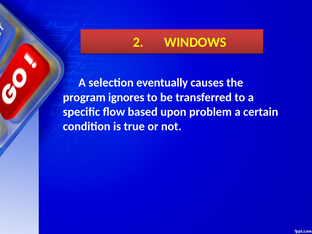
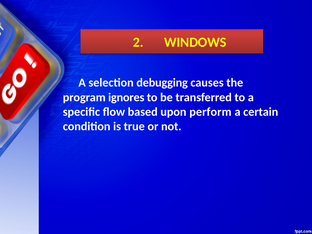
eventually: eventually -> debugging (162, 83)
problem: problem -> perform (210, 112)
